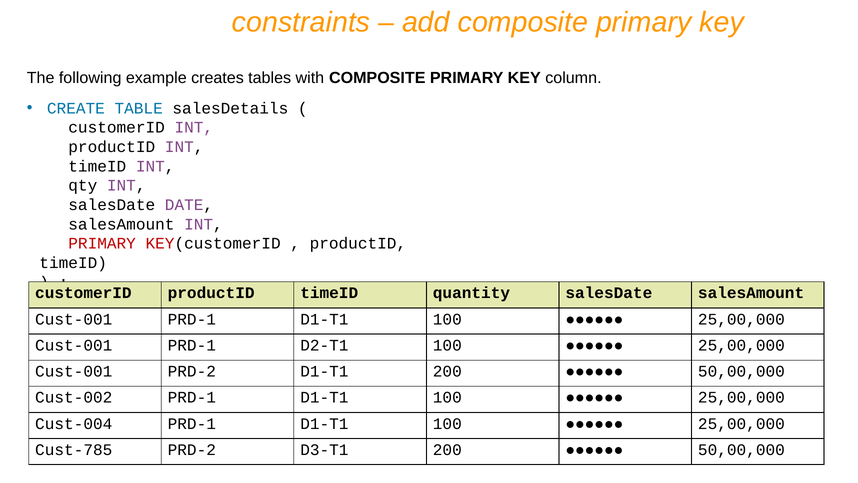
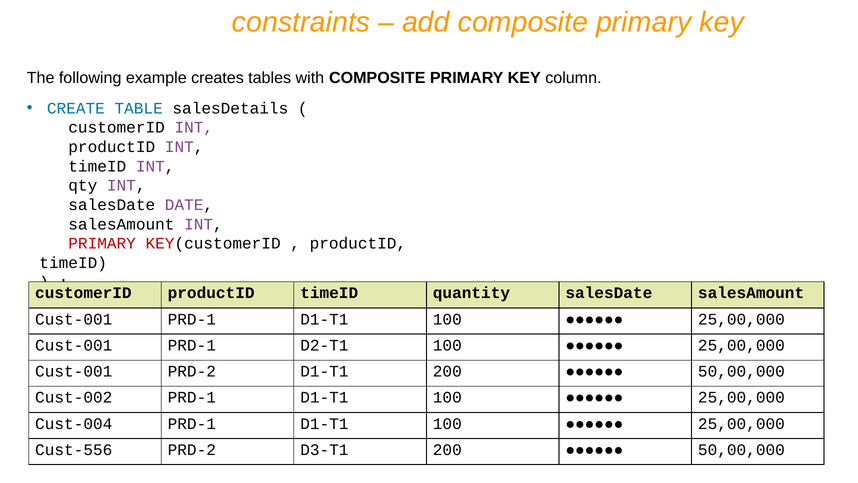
Cust-785: Cust-785 -> Cust-556 (74, 449)
